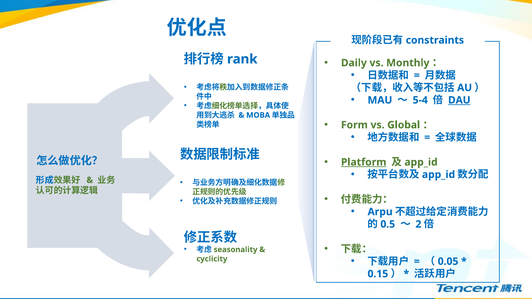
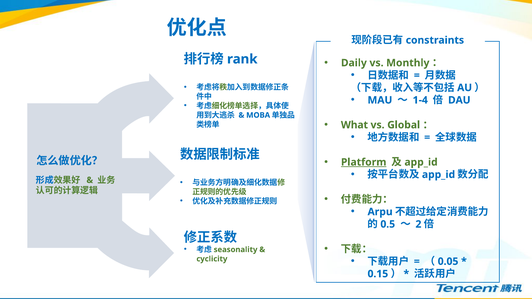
5-4: 5-4 -> 1-4 (420, 100)
DAU underline: present -> none (459, 100)
Form: Form -> What (354, 125)
